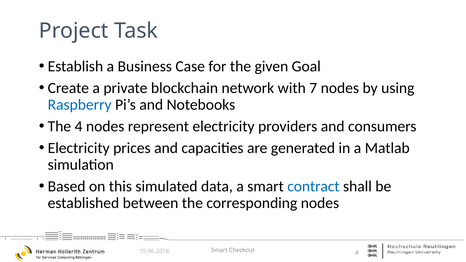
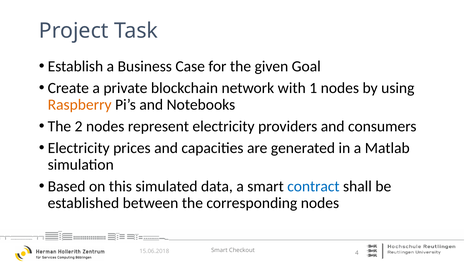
7: 7 -> 1 (313, 88)
Raspberry colour: blue -> orange (80, 105)
The 4: 4 -> 2 (79, 126)
